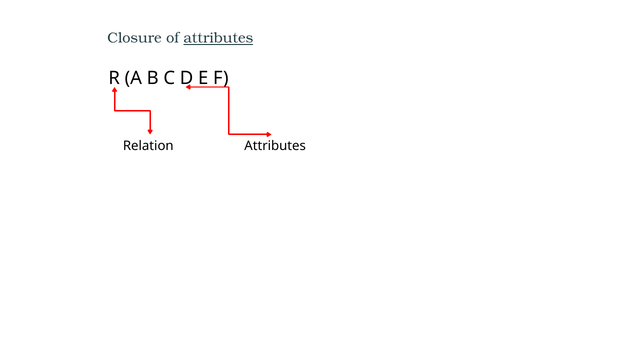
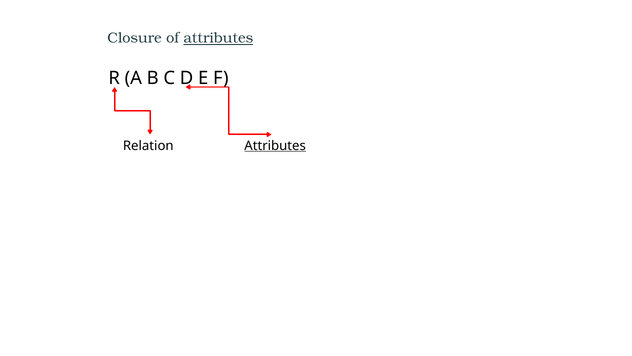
Attributes underline: none -> present (275, 145)
